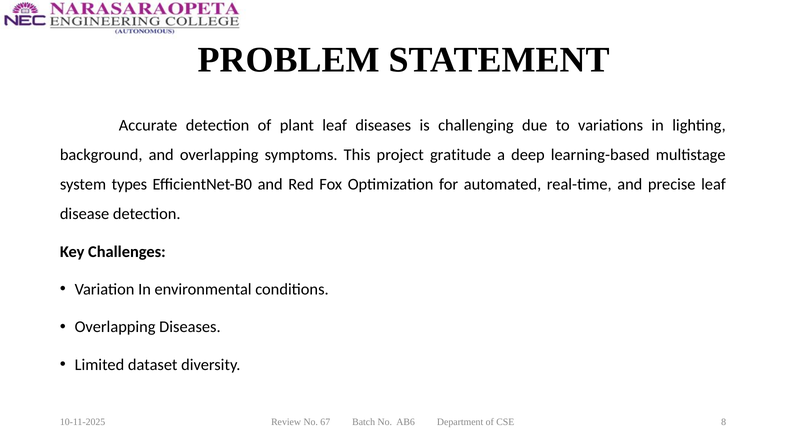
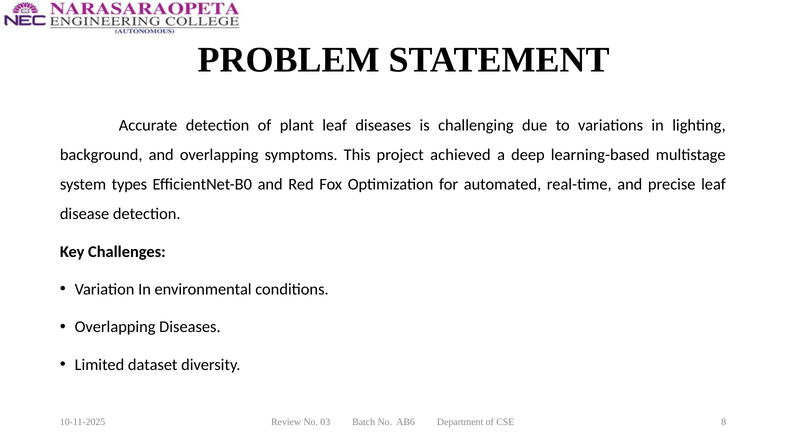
gratitude: gratitude -> achieved (460, 155)
67: 67 -> 03 (325, 422)
